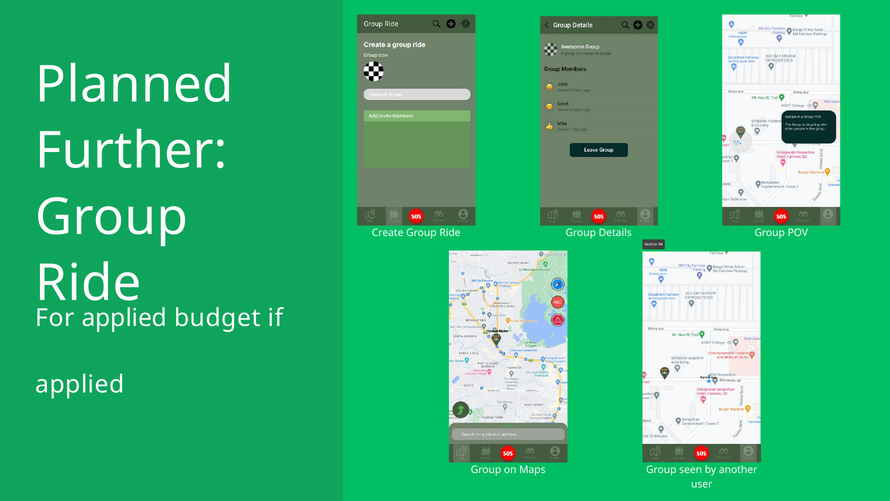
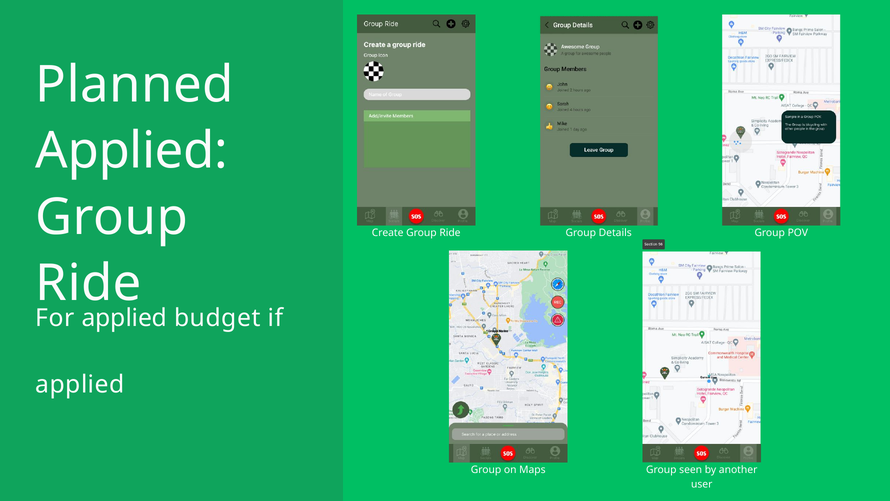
Further: Further -> Applied (132, 151)
